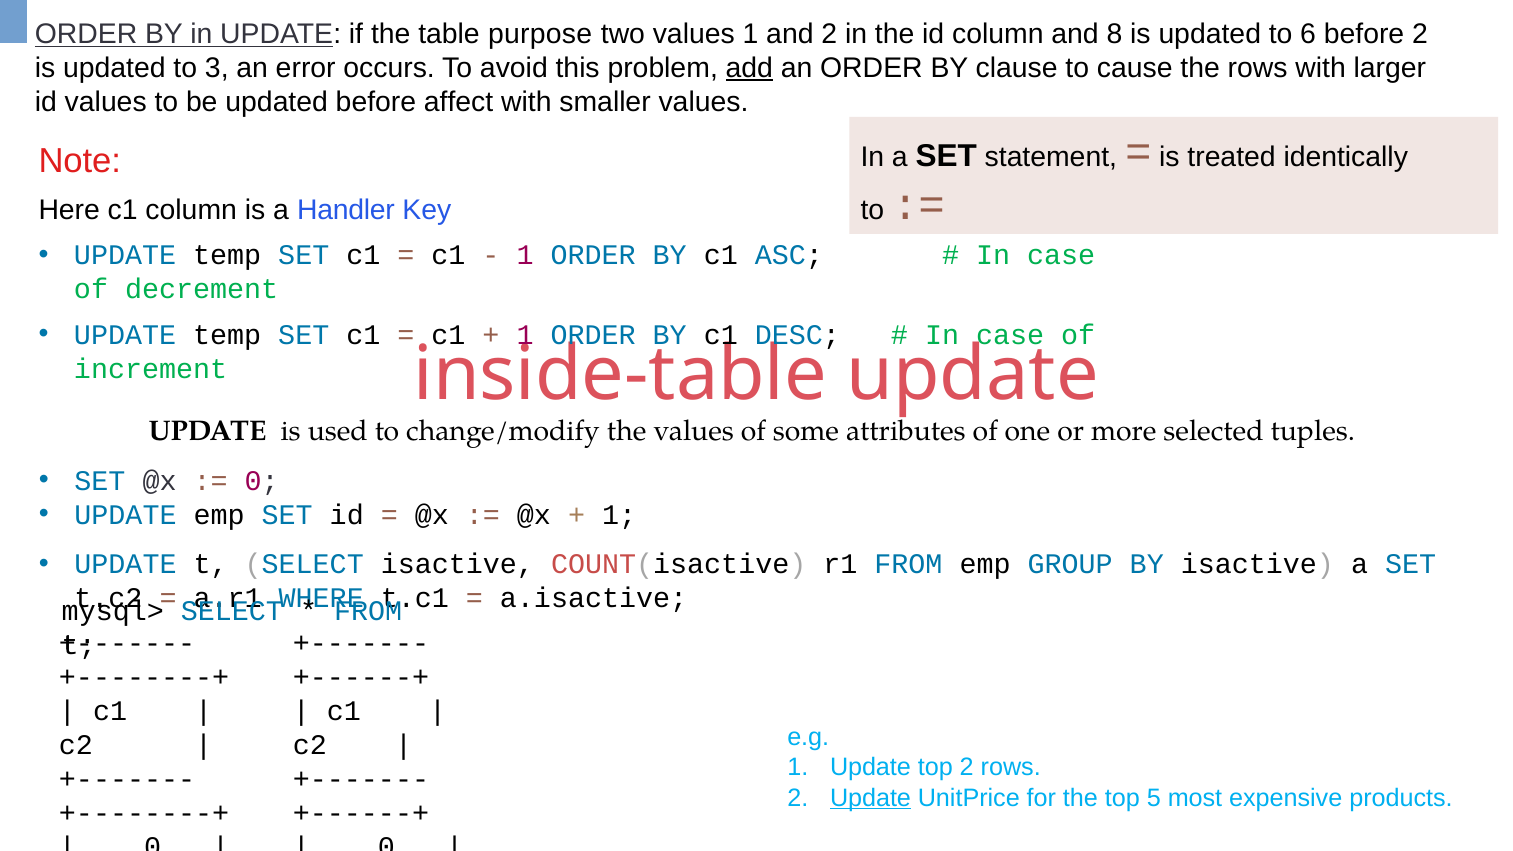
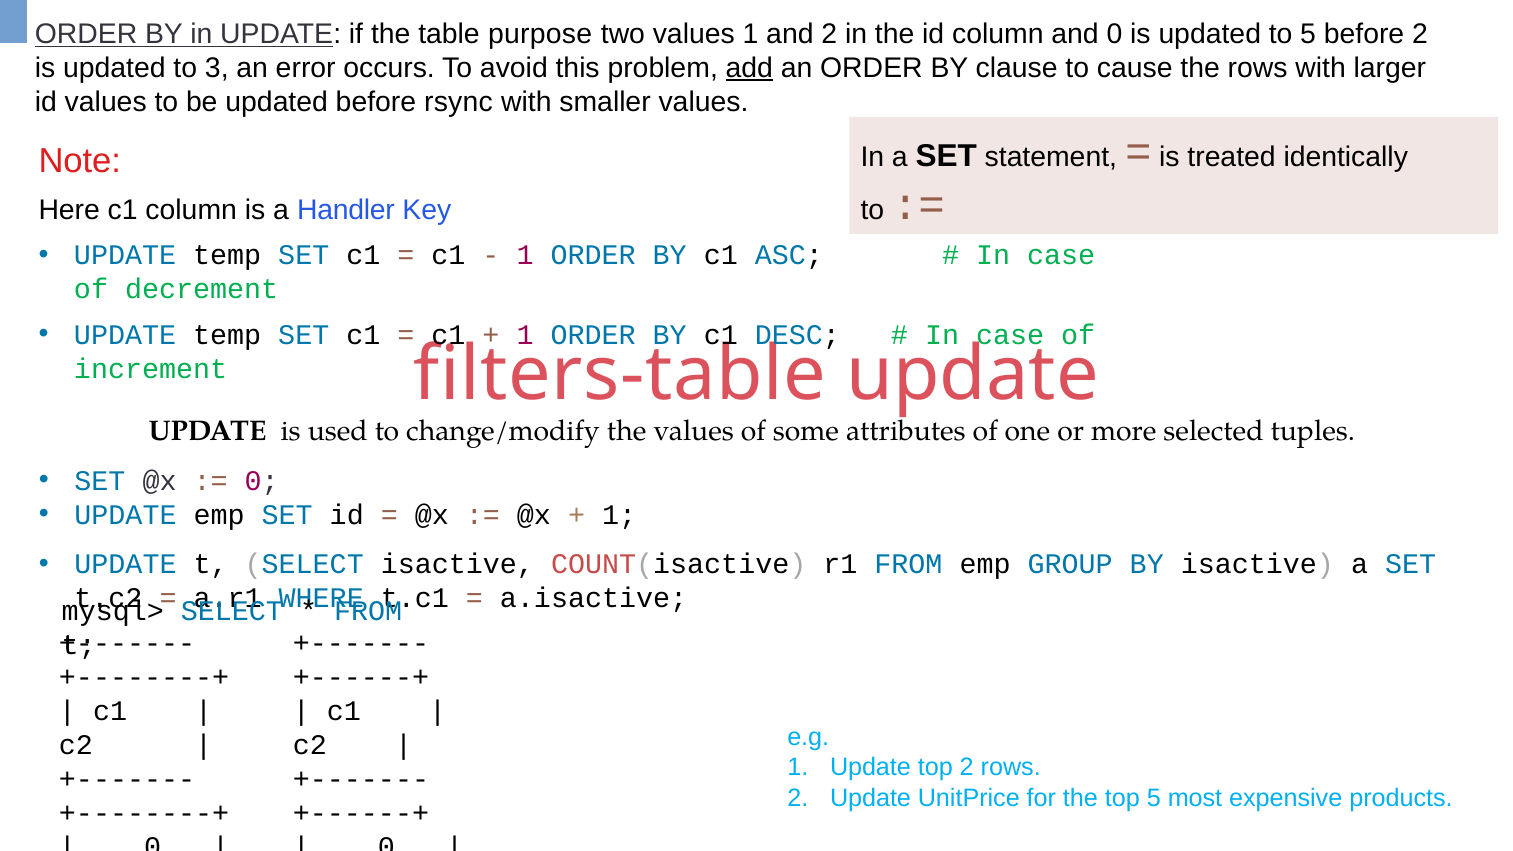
and 8: 8 -> 0 (1114, 34)
to 6: 6 -> 5 (1308, 34)
affect: affect -> rsync (458, 102)
inside-table: inside-table -> filters-table (620, 375)
Update underline: present -> none (870, 798)
